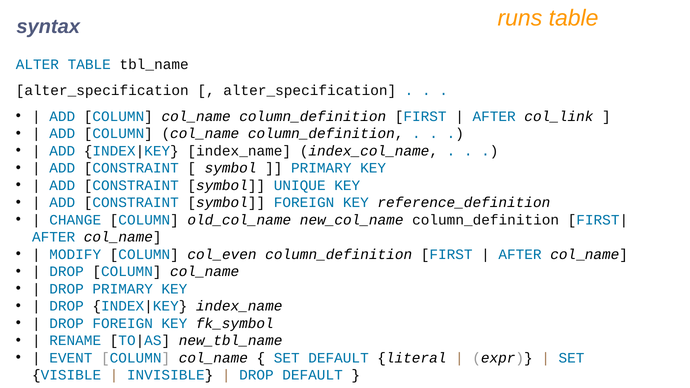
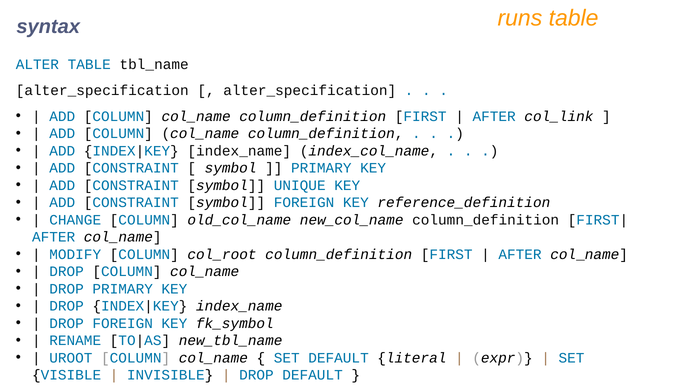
col_even: col_even -> col_root (222, 255)
EVENT: EVENT -> UROOT (71, 358)
